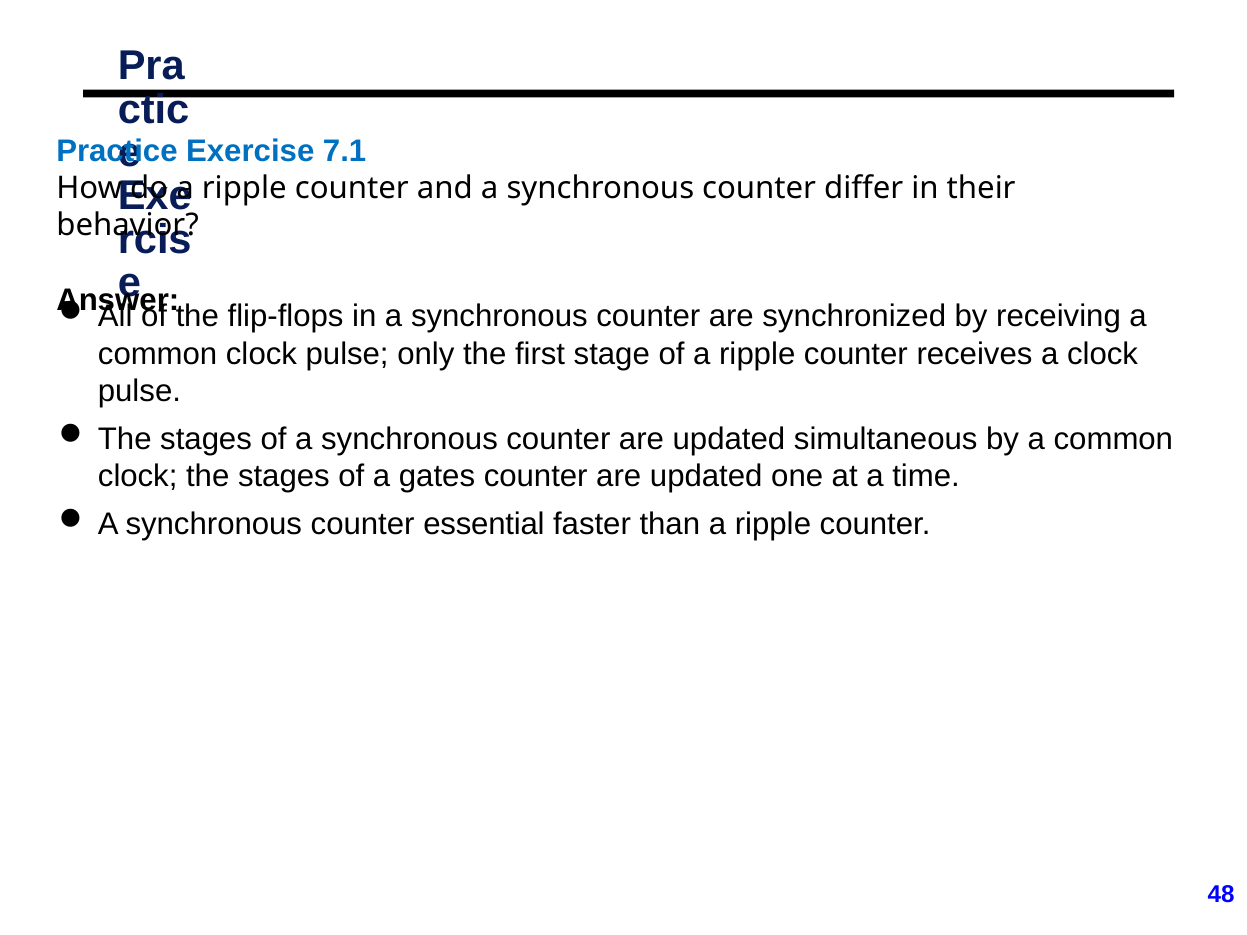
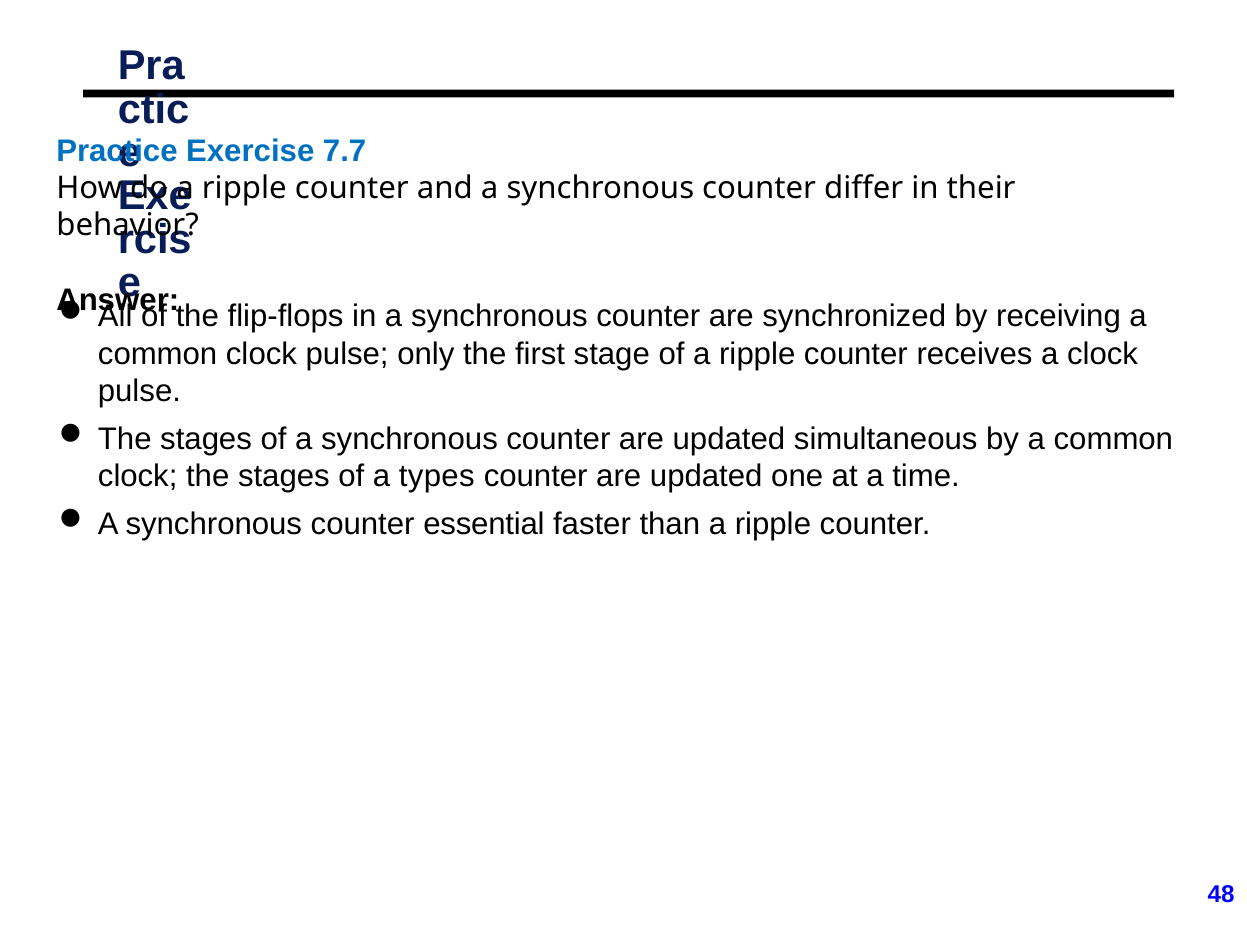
7.1: 7.1 -> 7.7 (345, 151)
gates: gates -> types (437, 477)
